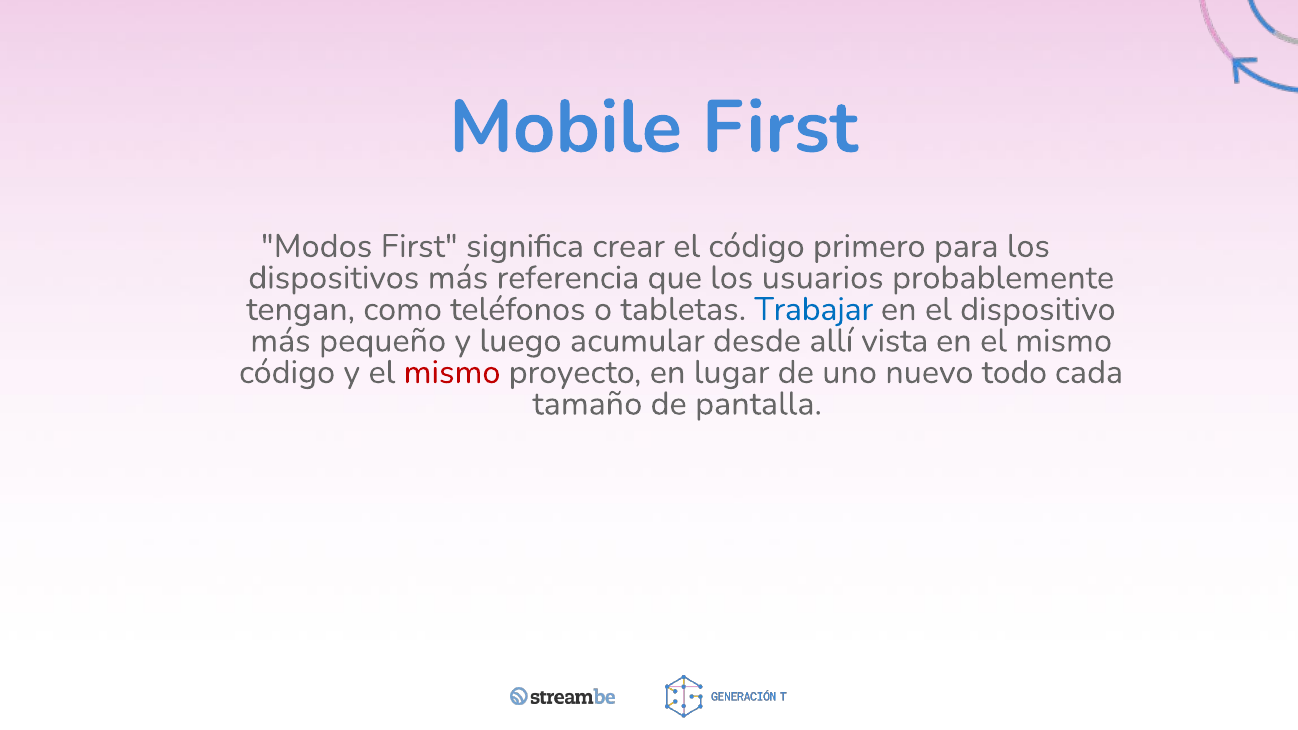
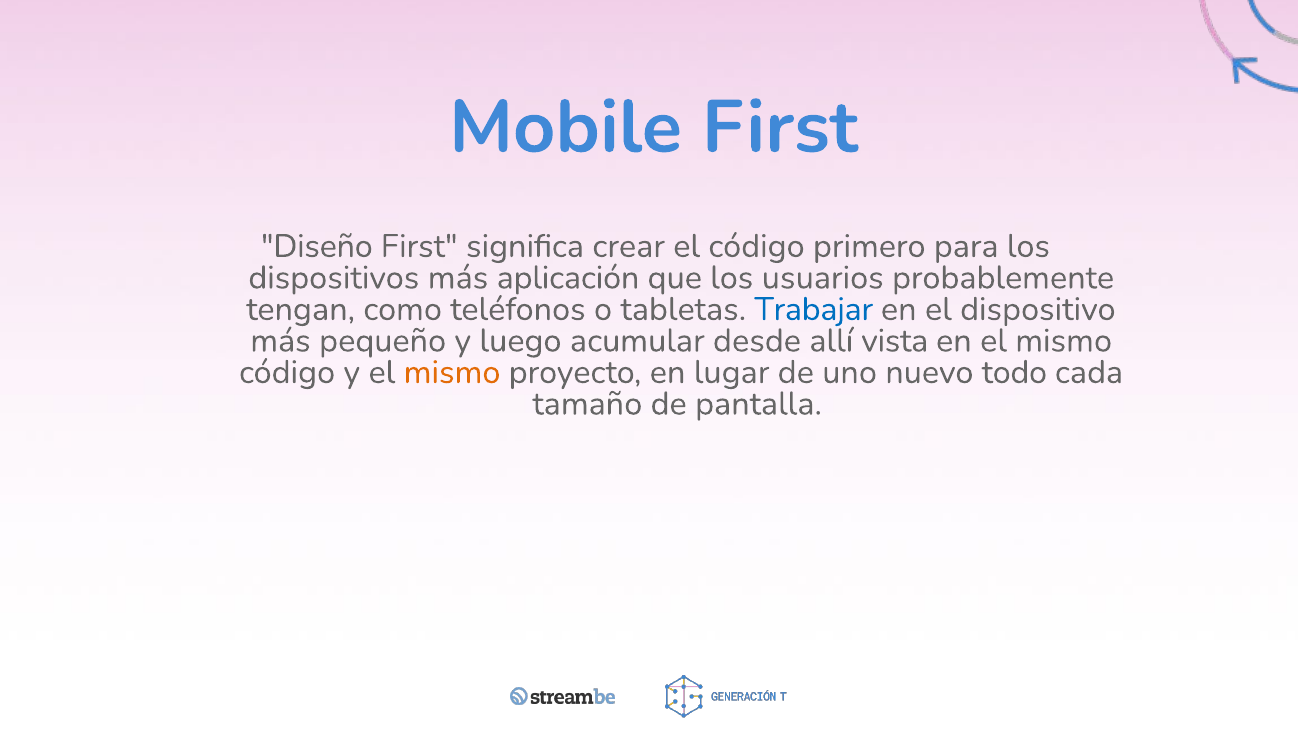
Modos: Modos -> Diseño (317, 246)
referencia: referencia -> aplicación (568, 278)
mismo colour: red -> orange (452, 372)
